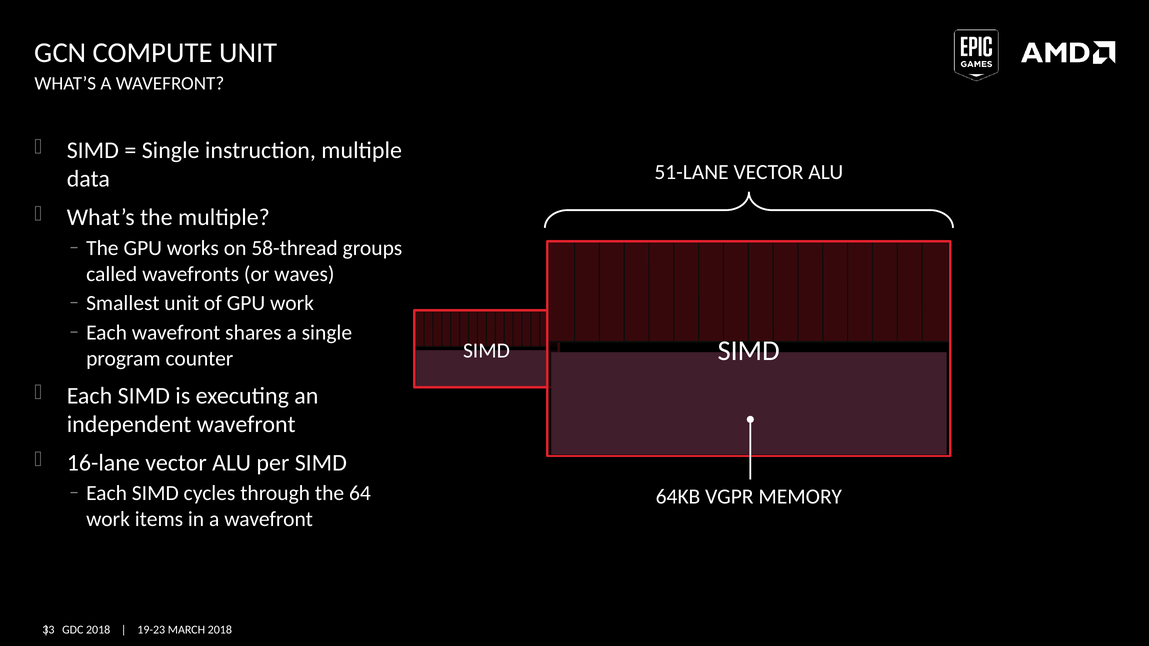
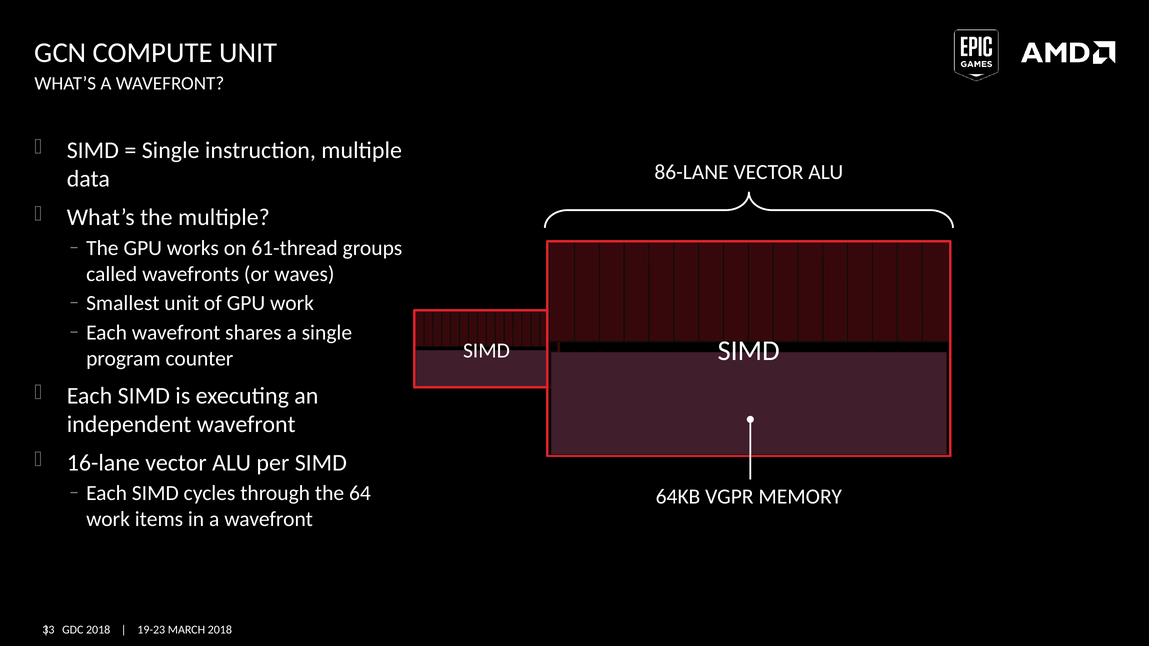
51-LANE: 51-LANE -> 86-LANE (692, 172)
58-thread: 58-thread -> 61-thread (295, 248)
